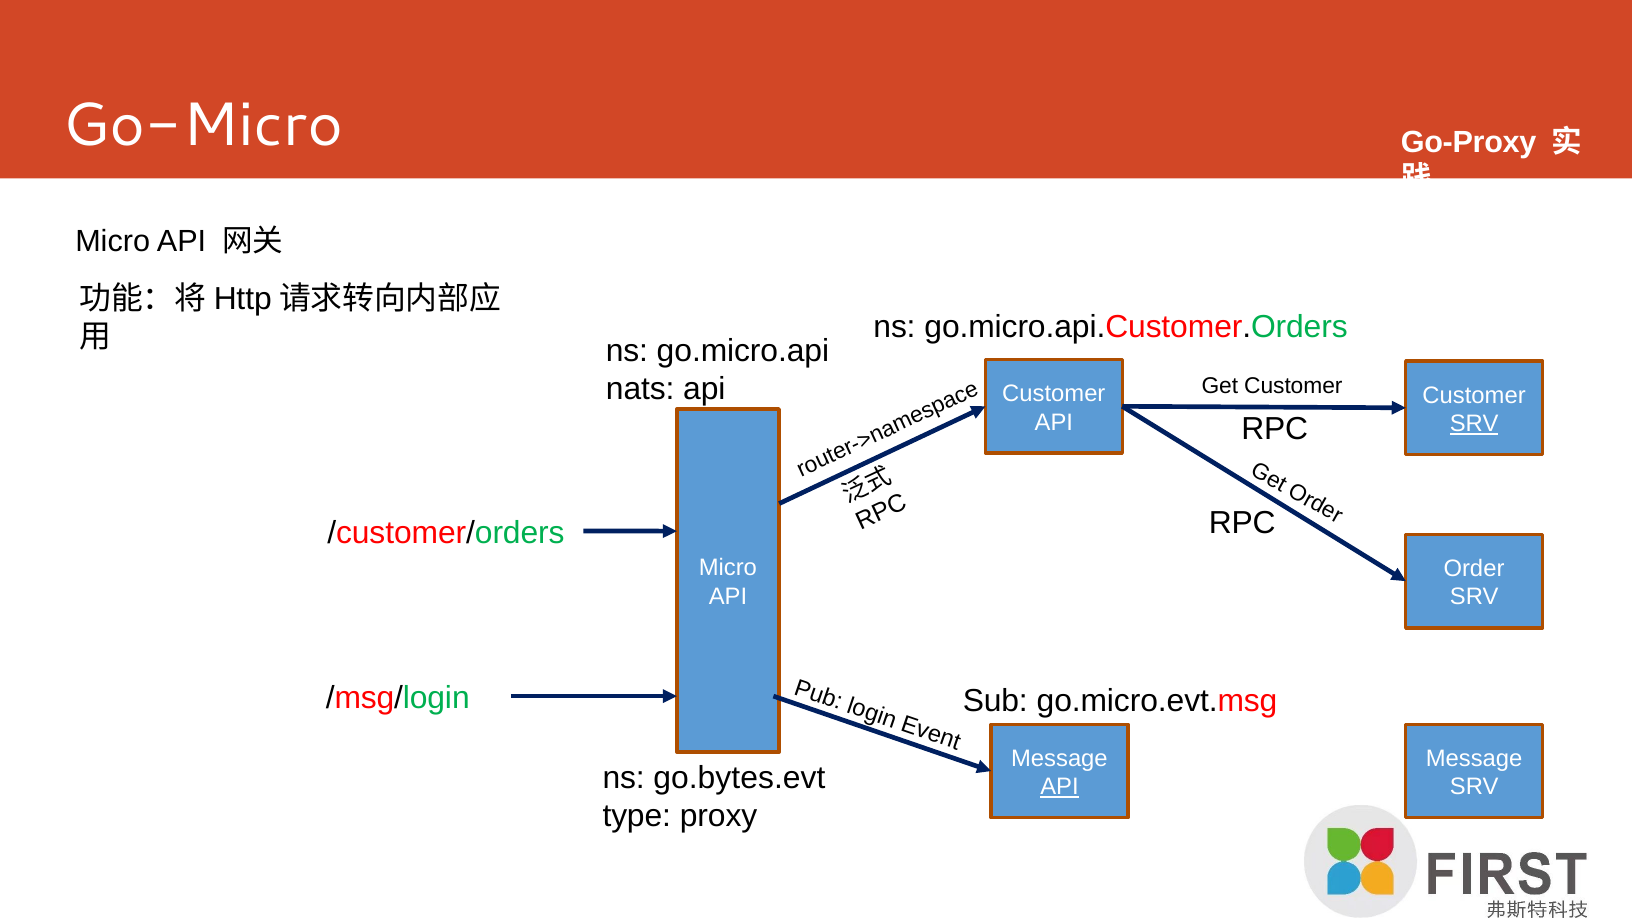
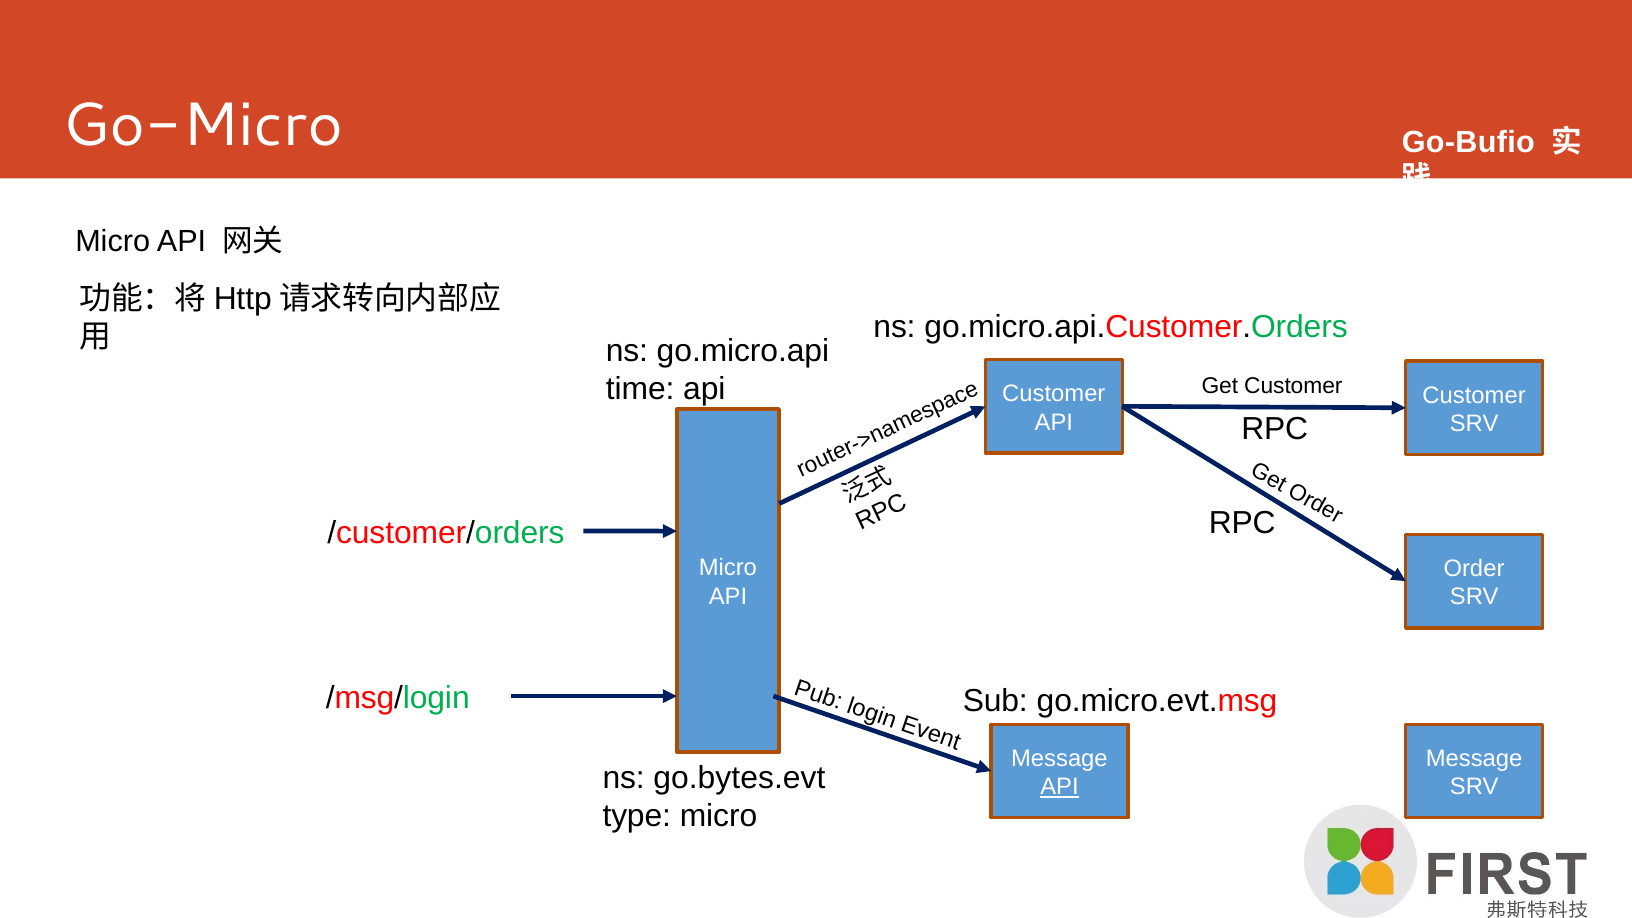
Go-Proxy: Go-Proxy -> Go-Bufio (1468, 142)
nats: nats -> time (640, 389)
SRV underline: present -> none (1474, 424)
type proxy: proxy -> micro (719, 816)
